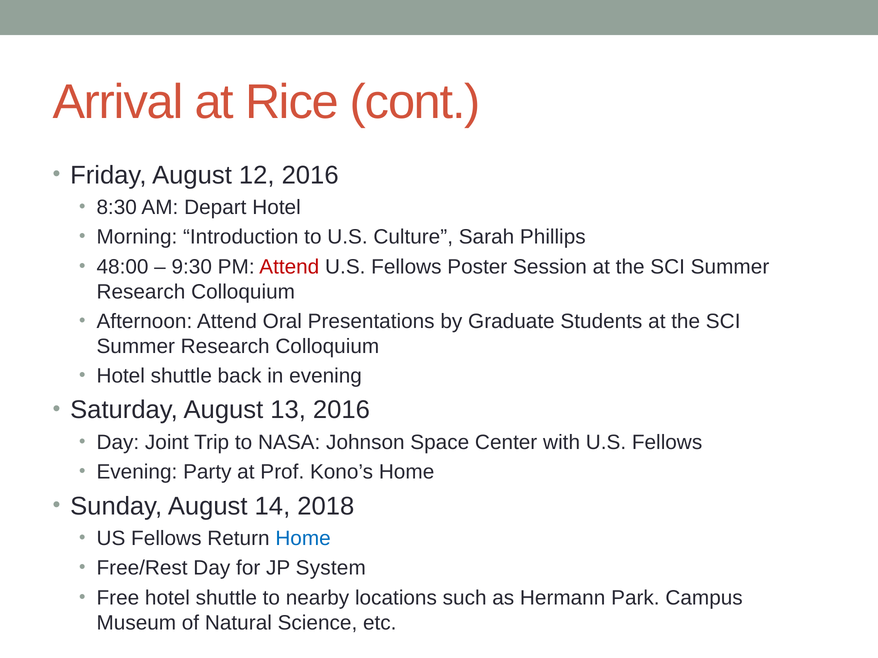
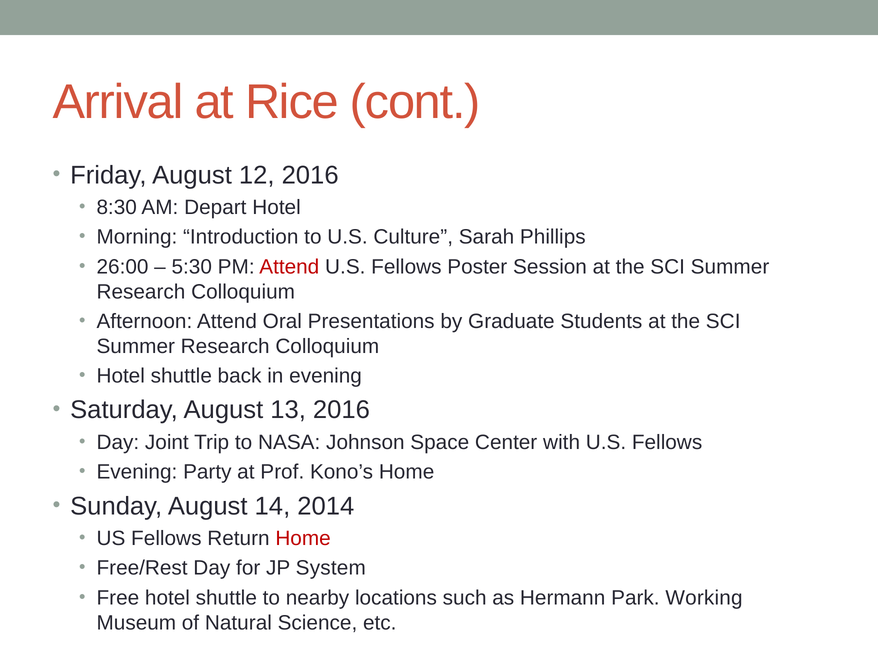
48:00: 48:00 -> 26:00 (123, 267)
9:30: 9:30 -> 5:30 (192, 267)
2018: 2018 -> 2014 (326, 506)
Home colour: blue -> red (303, 539)
Campus: Campus -> Working (704, 598)
